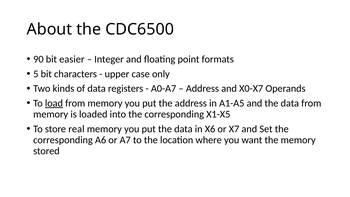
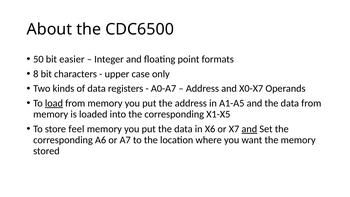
90: 90 -> 50 (38, 59)
5: 5 -> 8 (36, 74)
real: real -> feel (76, 129)
and underline: none -> present (249, 129)
